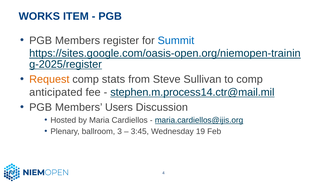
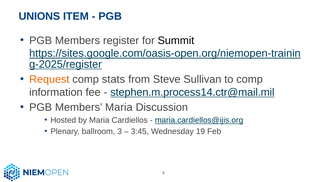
WORKS: WORKS -> UNIONS (39, 16)
Summit colour: blue -> black (176, 41)
anticipated: anticipated -> information (56, 92)
Members Users: Users -> Maria (119, 108)
